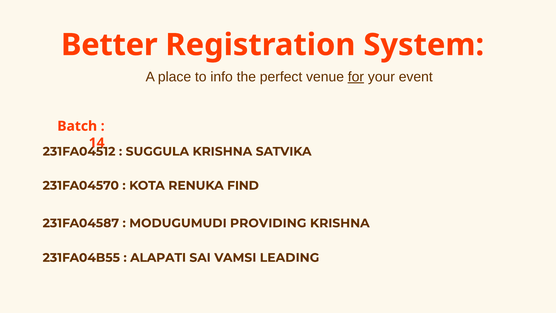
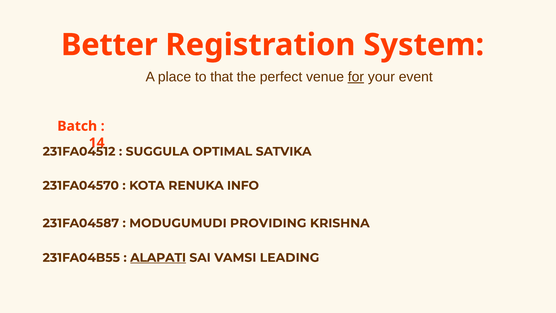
info: info -> that (222, 77)
SUGGULA KRISHNA: KRISHNA -> OPTIMAL (222, 151)
FIND: FIND -> INFO (243, 185)
ALAPATI underline: none -> present (158, 258)
